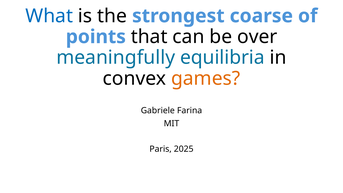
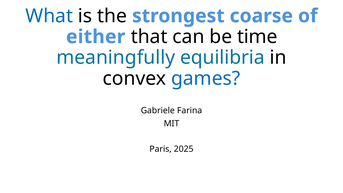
points: points -> either (96, 37)
over: over -> time (257, 37)
games colour: orange -> blue (206, 78)
